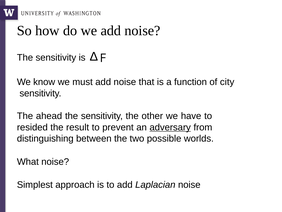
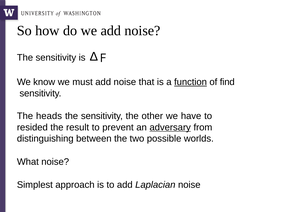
function underline: none -> present (191, 82)
city: city -> find (227, 82)
ahead: ahead -> heads (49, 116)
